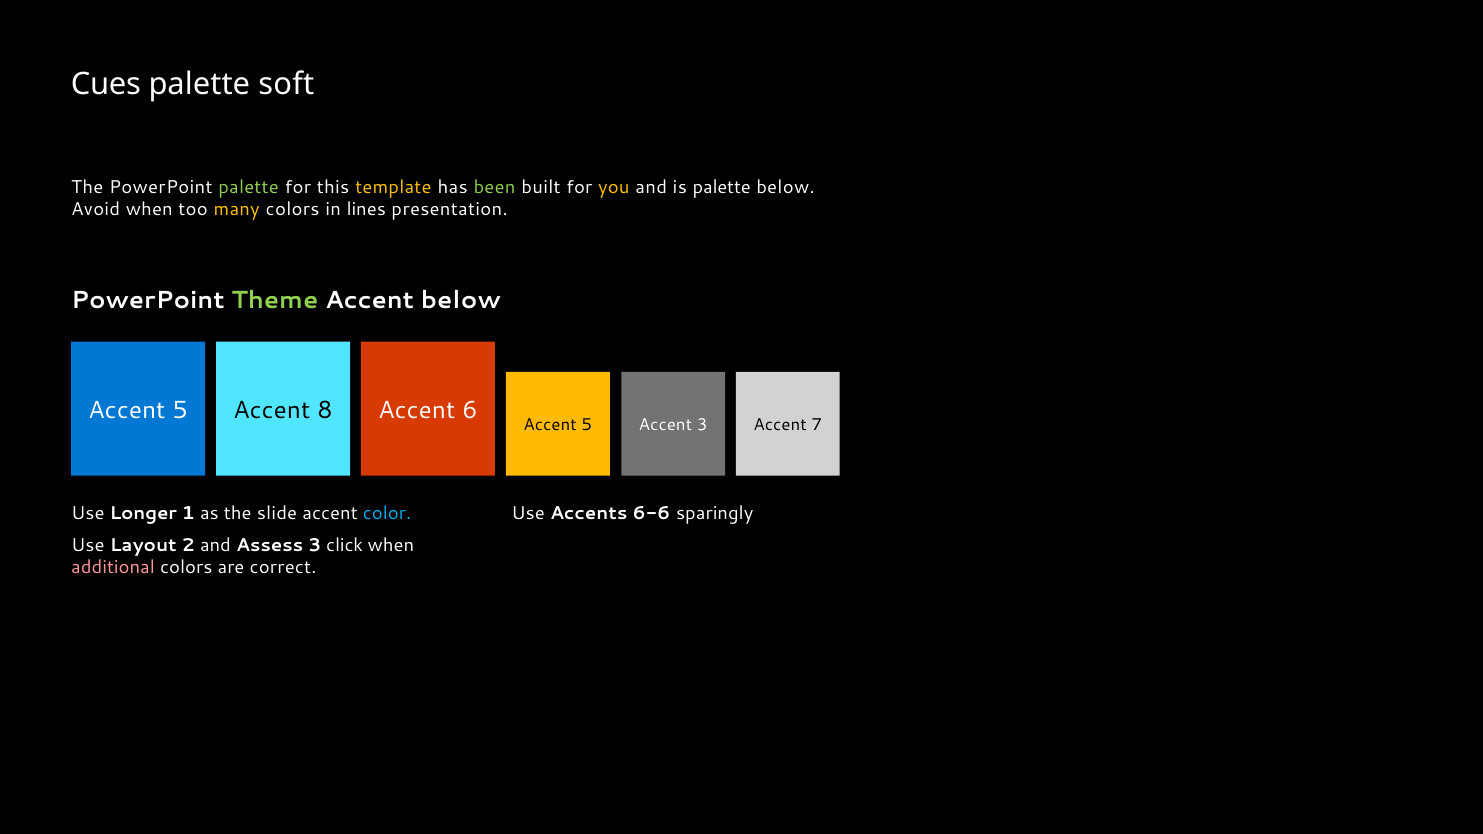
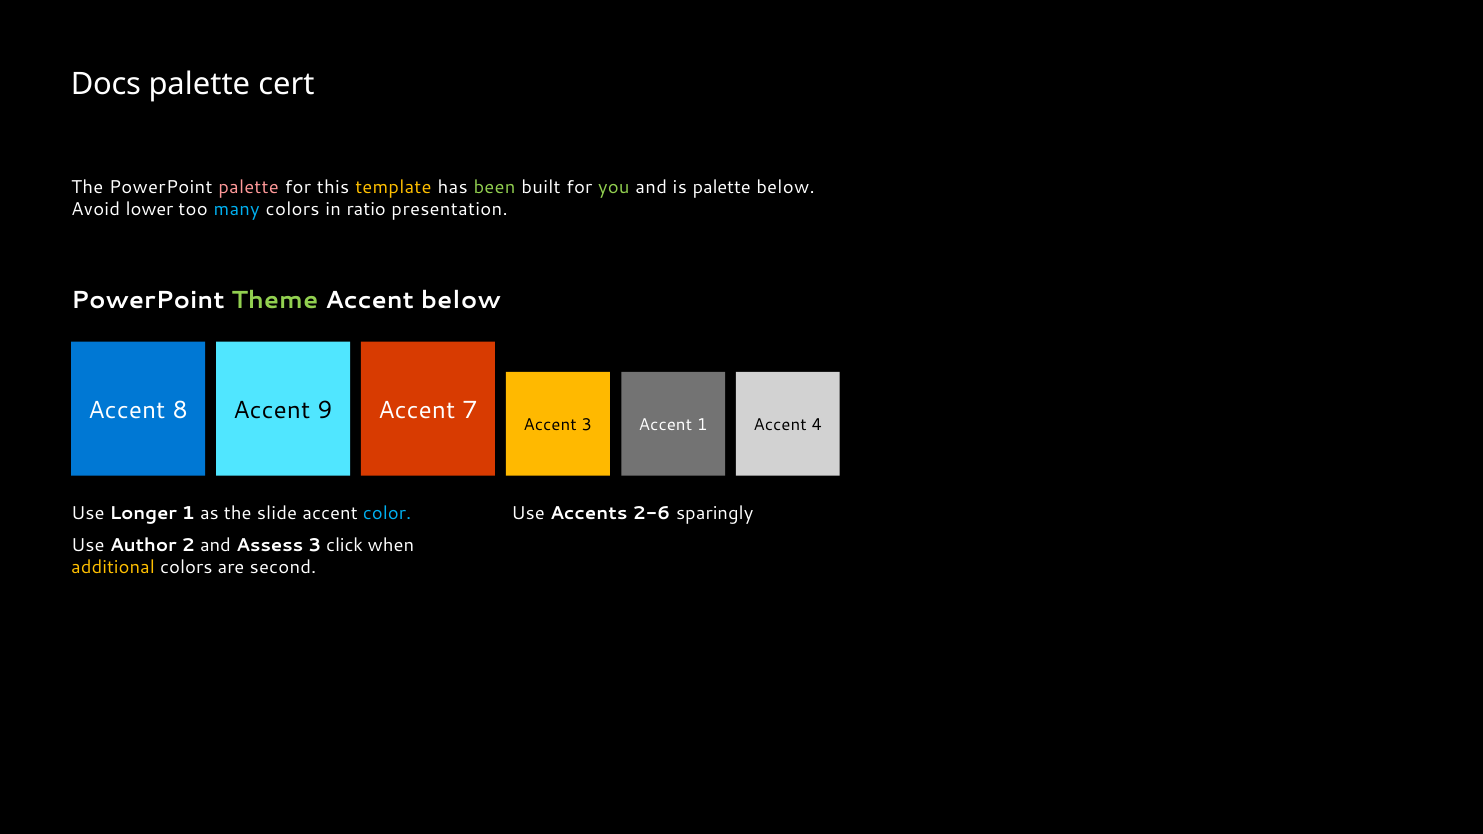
Cues: Cues -> Docs (106, 84)
soft: soft -> cert (286, 84)
palette colour: light green -> pink (249, 187)
you colour: yellow -> light green (614, 187)
Avoid when: when -> lower (149, 209)
many colour: yellow -> light blue (237, 209)
lines: lines -> ratio (366, 209)
5: 5 -> 8 (180, 411)
8: 8 -> 9 (325, 411)
6: 6 -> 7 (470, 411)
5: 5 -> 3 (587, 425)
Accent 3: 3 -> 1 (702, 425)
7: 7 -> 4 (817, 425)
6-6: 6-6 -> 2-6 (652, 514)
Layout: Layout -> Author (143, 545)
additional colour: pink -> yellow (113, 568)
correct: correct -> second (283, 568)
